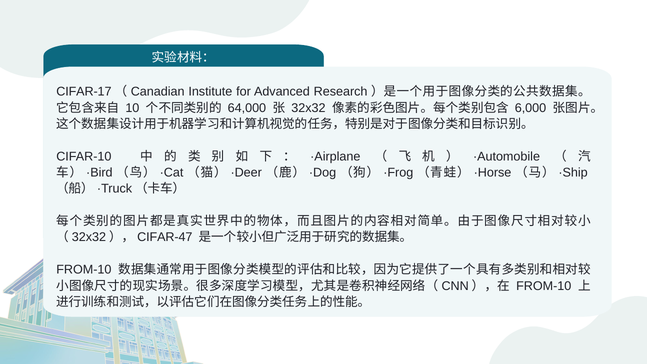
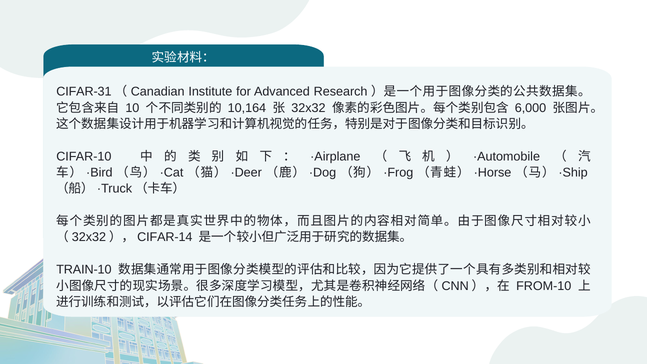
CIFAR-17: CIFAR-17 -> CIFAR-31 (84, 92)
64,000: 64,000 -> 10,164 (247, 108)
CIFAR-47: CIFAR-47 -> CIFAR-14 (165, 237)
FROM-10: FROM-10 -> TRAIN-10 (84, 270)
